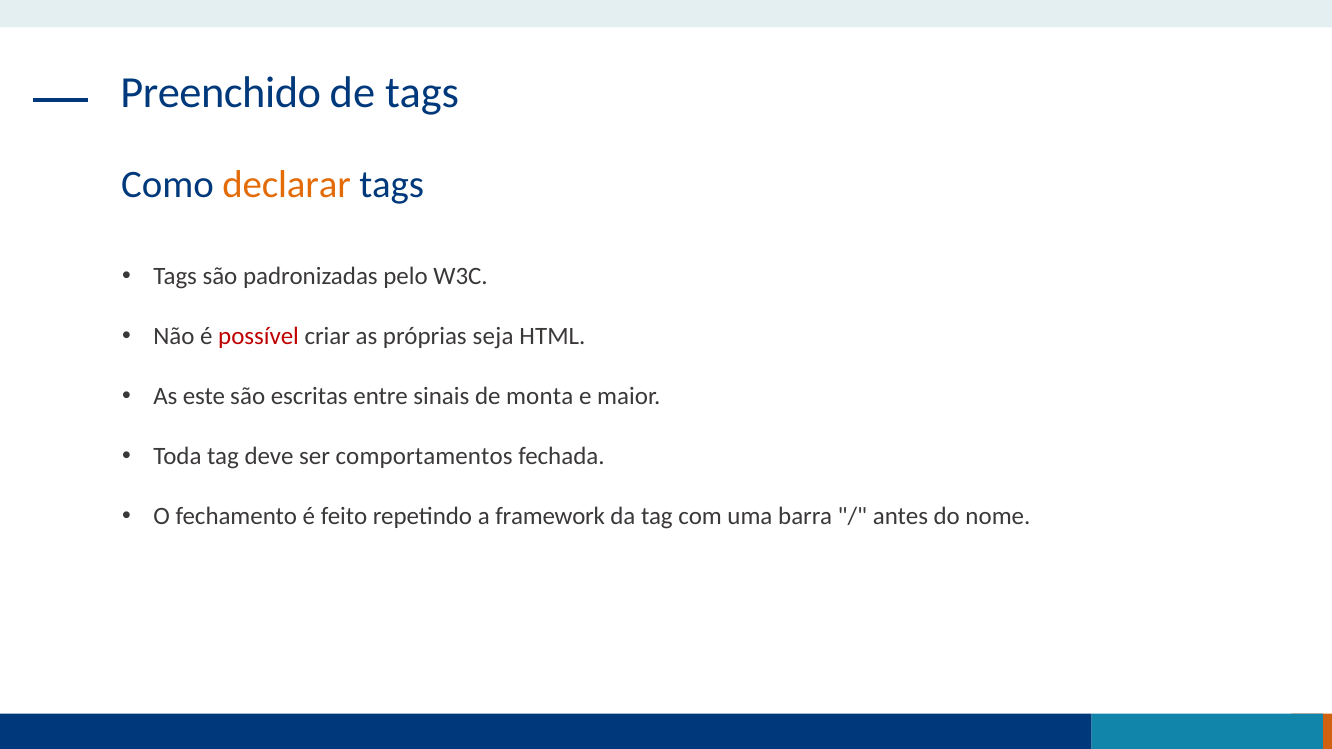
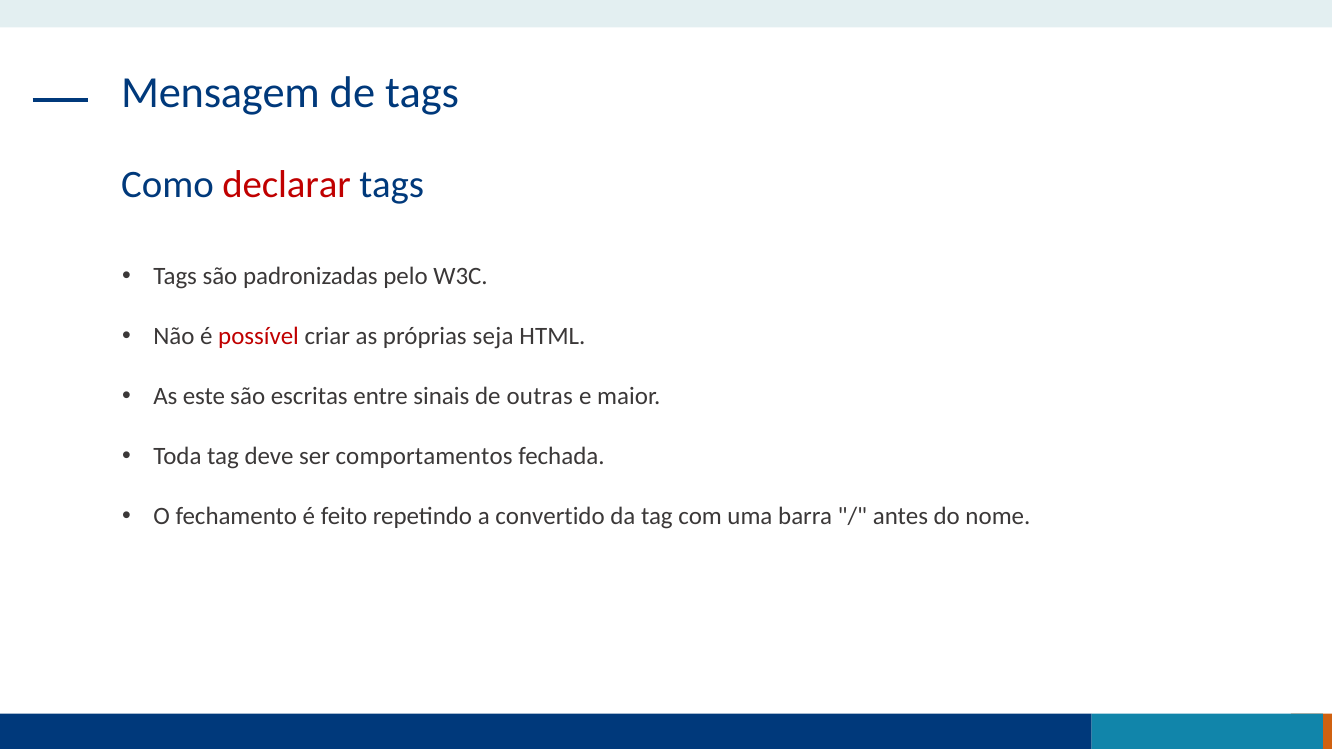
Preenchido: Preenchido -> Mensagem (221, 92)
declarar colour: orange -> red (287, 185)
monta: monta -> outras (540, 397)
framework: framework -> convertido (550, 516)
